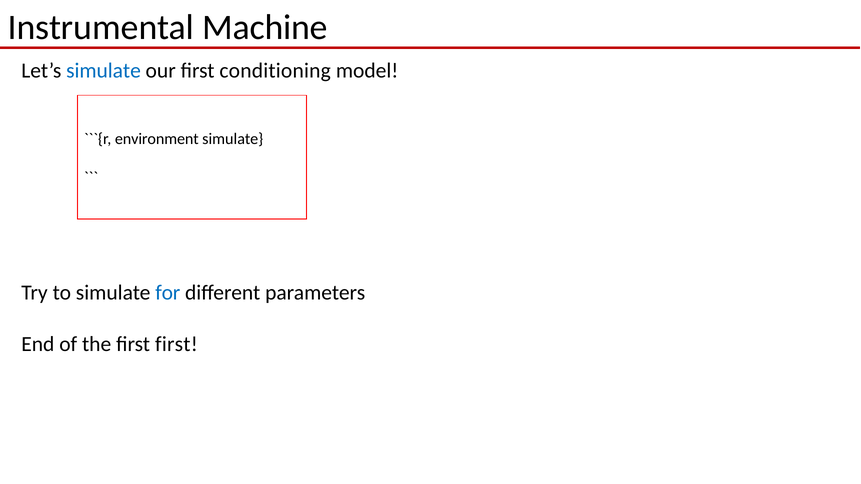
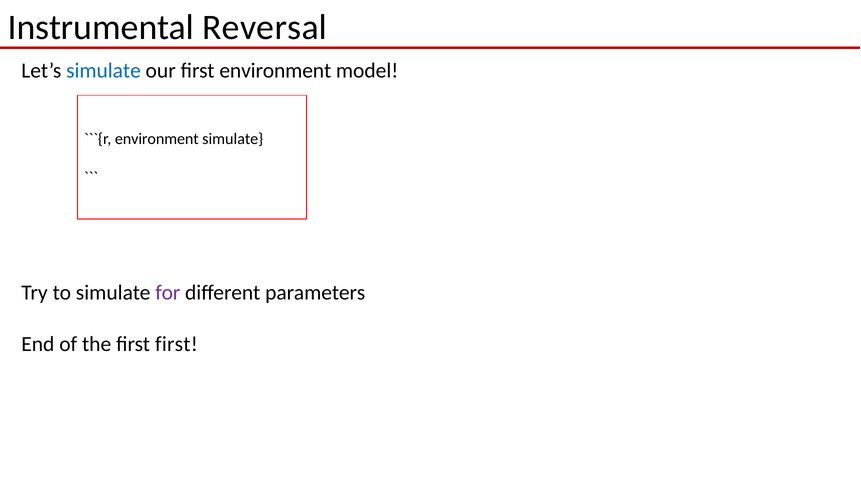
Machine: Machine -> Reversal (265, 27)
first conditioning: conditioning -> environment (275, 71)
for colour: blue -> purple (168, 293)
